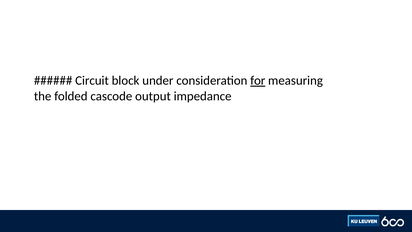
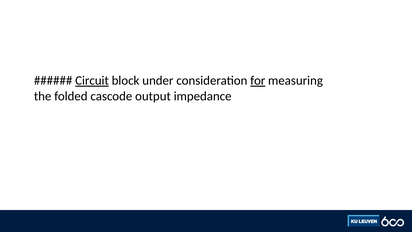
Circuit underline: none -> present (92, 81)
